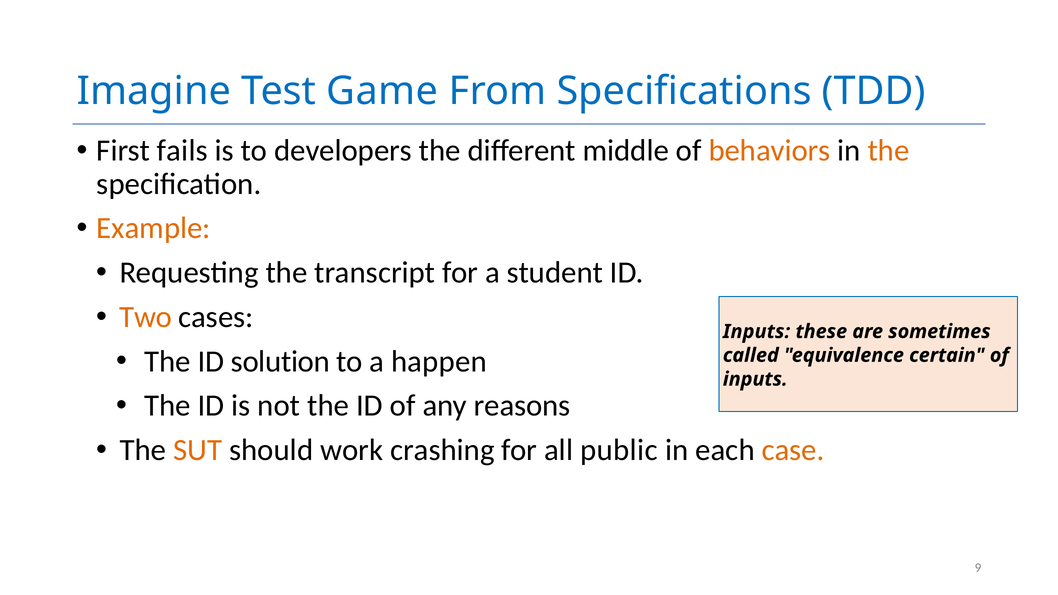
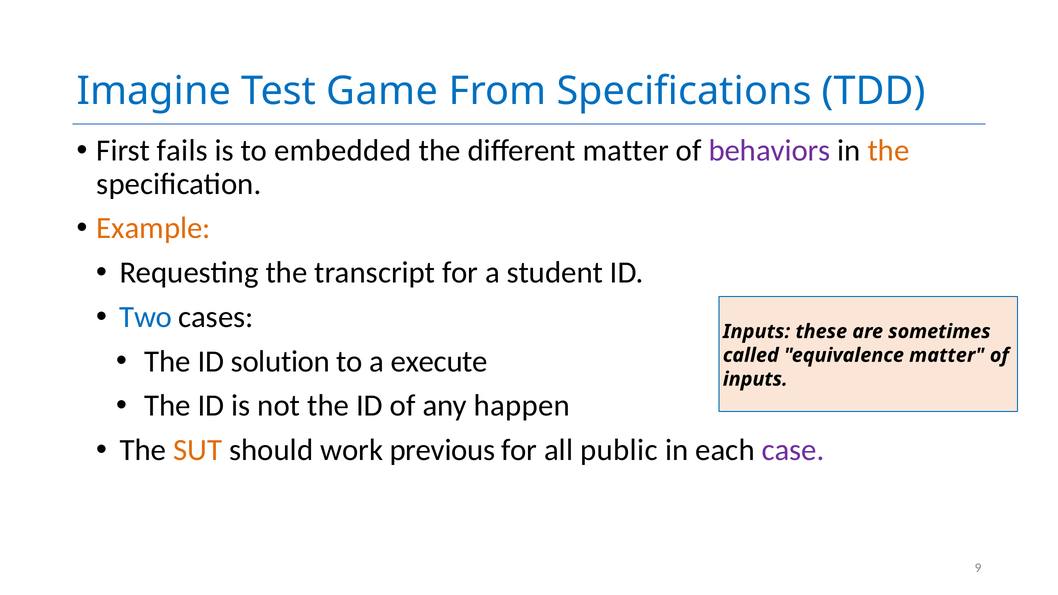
developers: developers -> embedded (343, 151)
different middle: middle -> matter (626, 151)
behaviors colour: orange -> purple (770, 151)
Two colour: orange -> blue (146, 317)
happen: happen -> execute (439, 361)
equivalence certain: certain -> matter (947, 355)
reasons: reasons -> happen (522, 406)
crashing: crashing -> previous (442, 450)
case colour: orange -> purple (793, 450)
